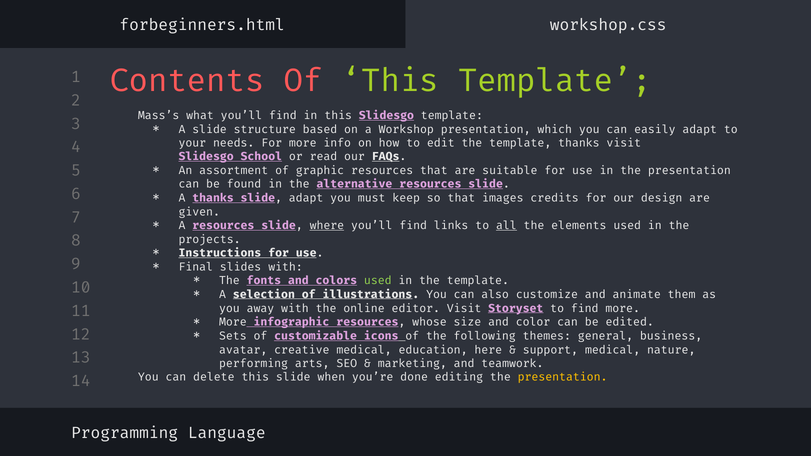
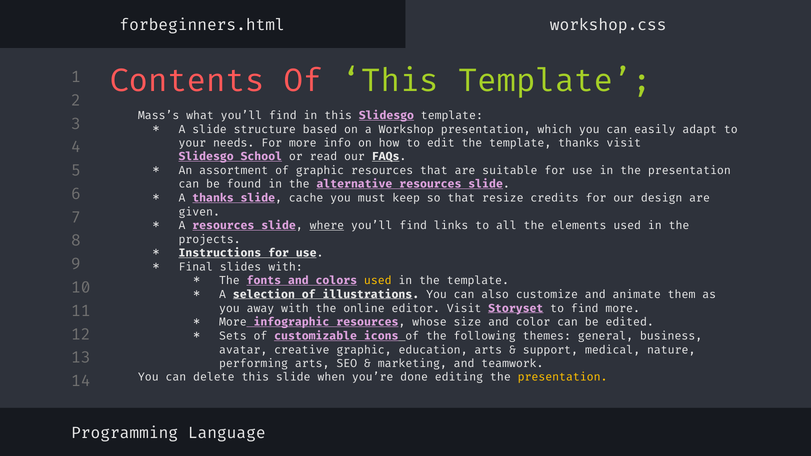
slide adapt: adapt -> cache (306, 198)
images: images -> resize (503, 198)
all underline: present -> none (506, 226)
used colour: light green -> yellow (378, 281)
creative medical: medical -> graphic (364, 350)
education here: here -> arts (488, 350)
